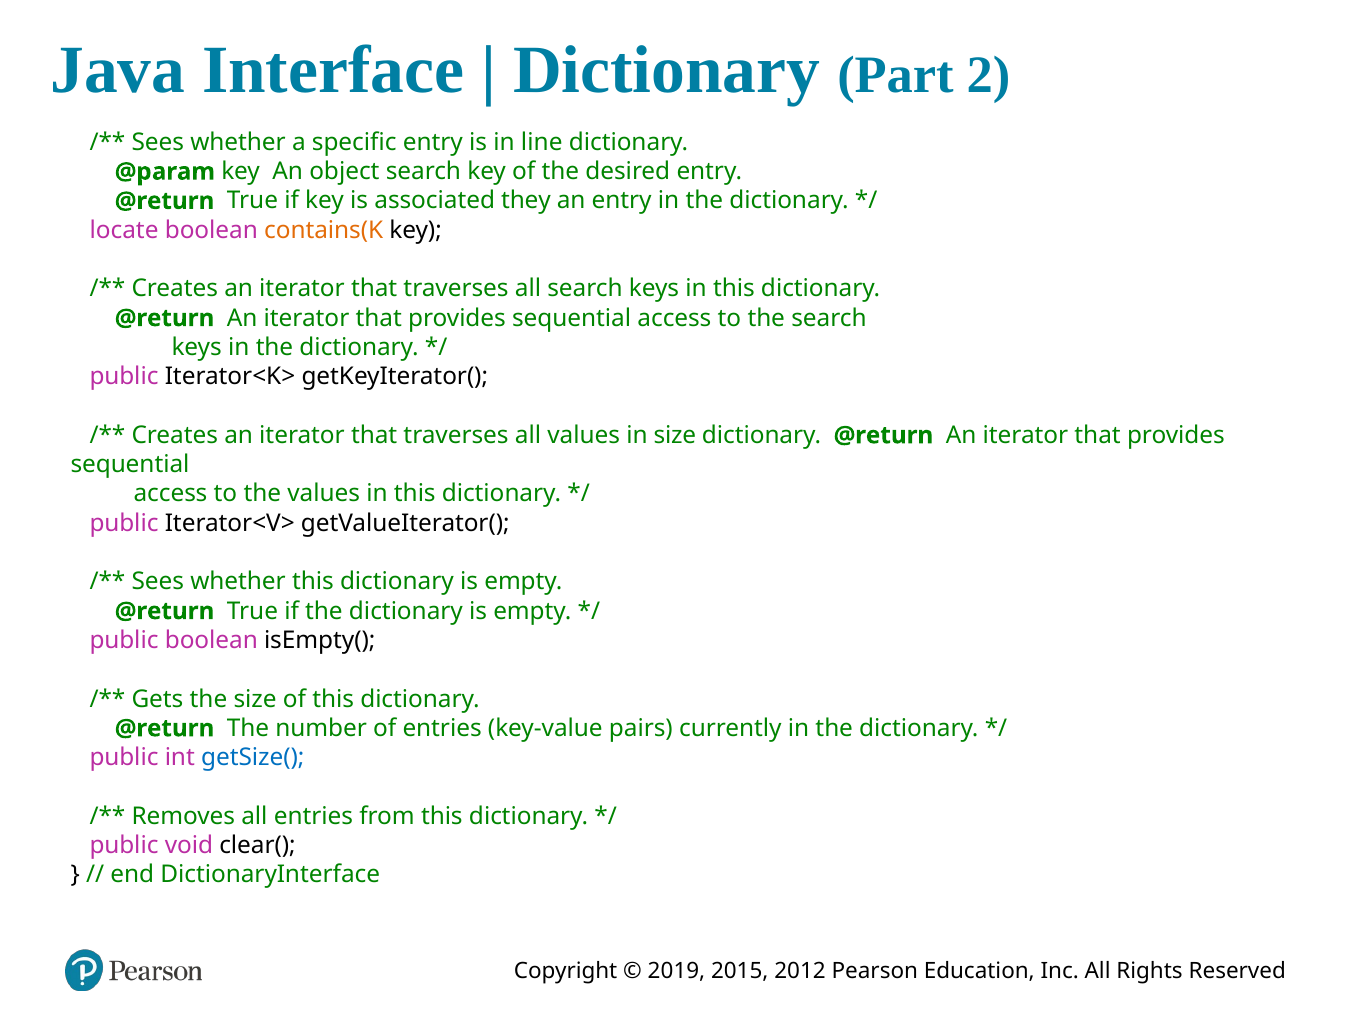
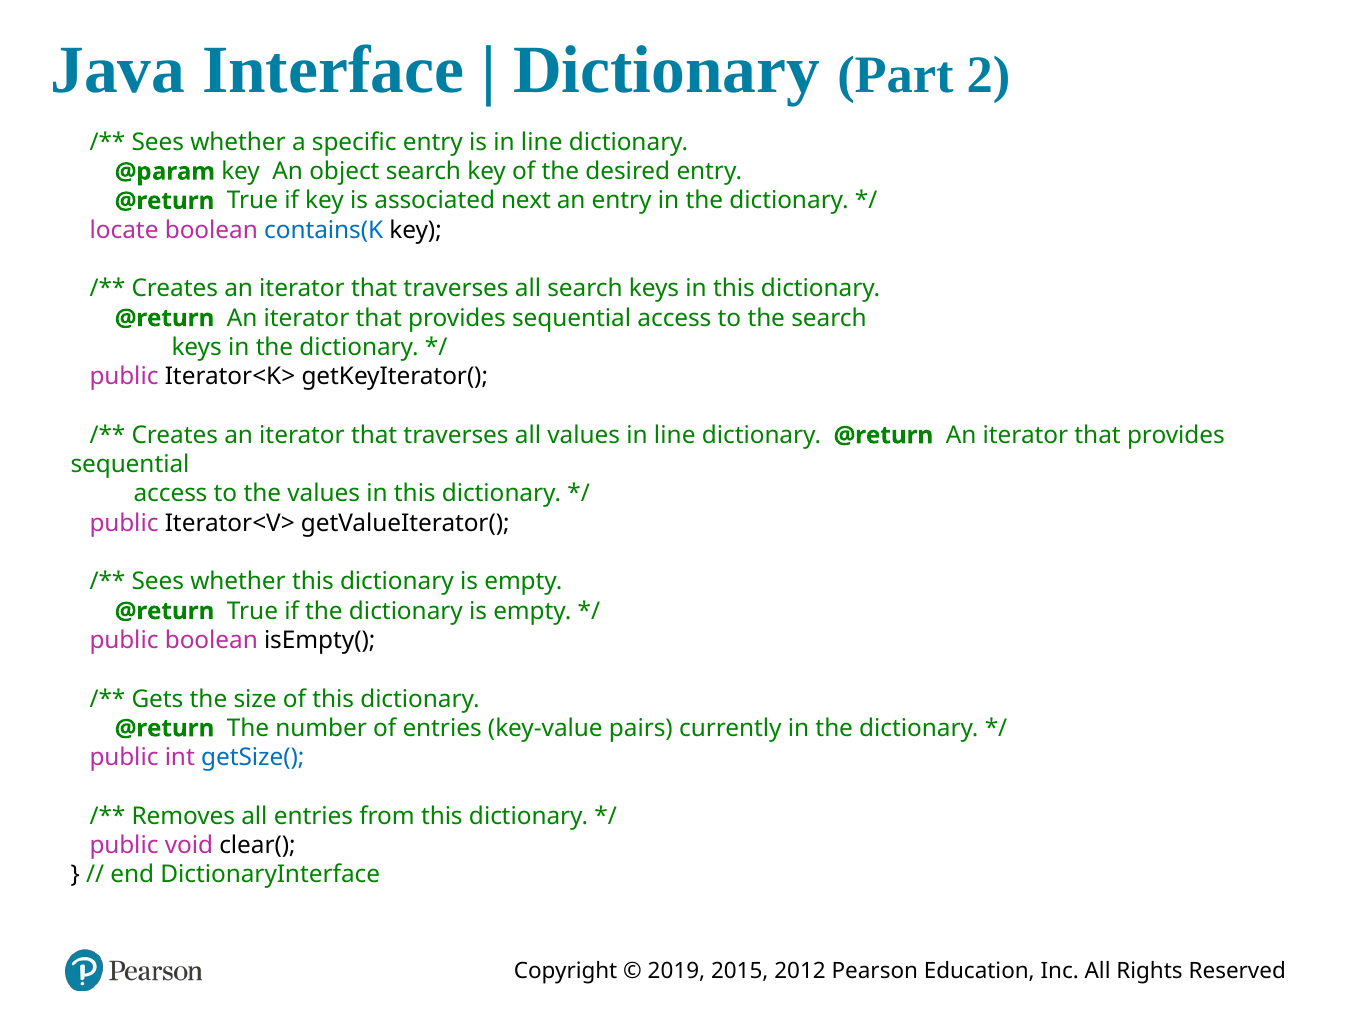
they: they -> next (526, 201)
contains(K colour: orange -> blue (324, 230)
values in size: size -> line (675, 435)
